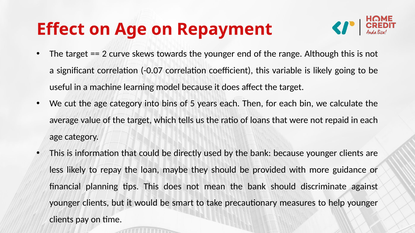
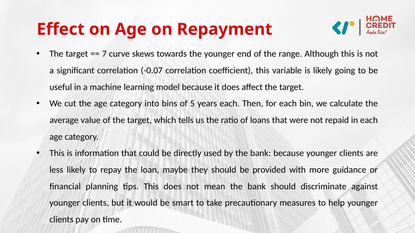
2: 2 -> 7 (104, 54)
